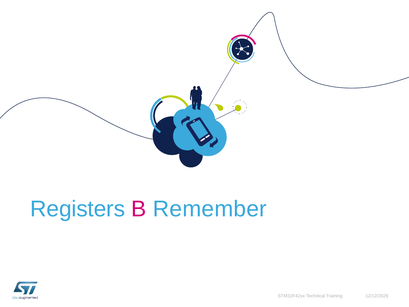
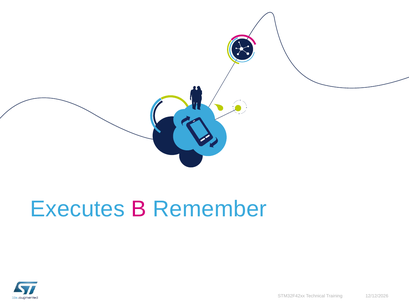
Registers: Registers -> Executes (77, 209)
